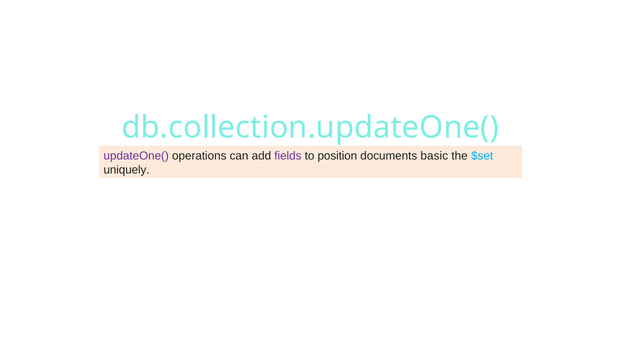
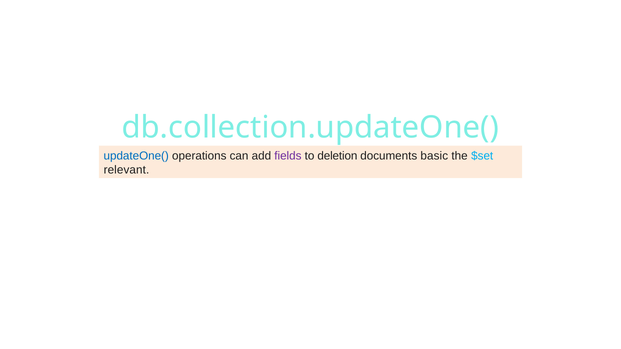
updateOne( colour: purple -> blue (136, 156)
position: position -> deletion (337, 156)
uniquely: uniquely -> relevant (126, 170)
